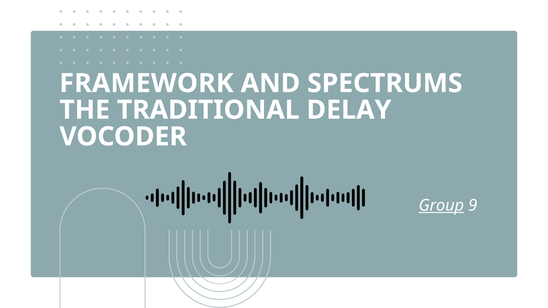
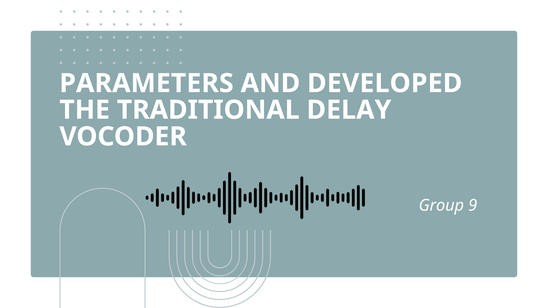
FRAMEWORK: FRAMEWORK -> PARAMETERS (146, 83)
SPECTRUMS: SPECTRUMS -> DEVELOPED (385, 83)
Group underline: present -> none (441, 206)
